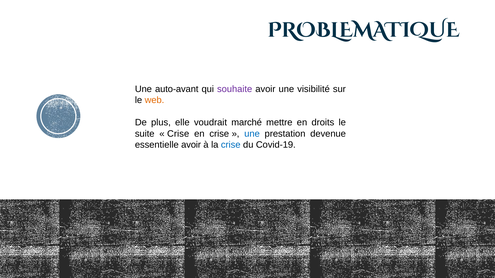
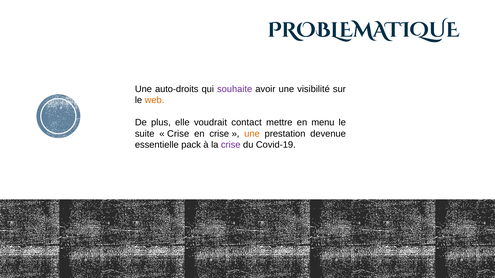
auto-avant: auto-avant -> auto-droits (177, 89)
marché: marché -> contact (247, 123)
droits: droits -> menu (323, 123)
une colour: blue -> orange (252, 134)
essentielle avoir: avoir -> pack (191, 145)
crise colour: blue -> purple (231, 145)
